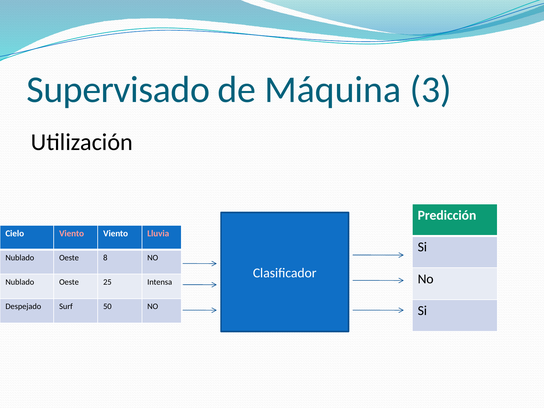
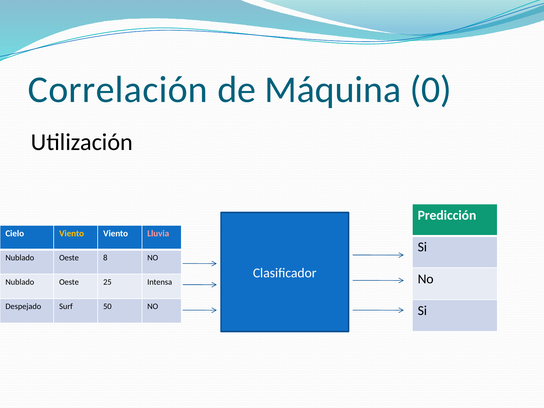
Supervisado: Supervisado -> Correlación (118, 90)
3: 3 -> 0 (431, 90)
Viento colour: pink -> yellow (72, 234)
